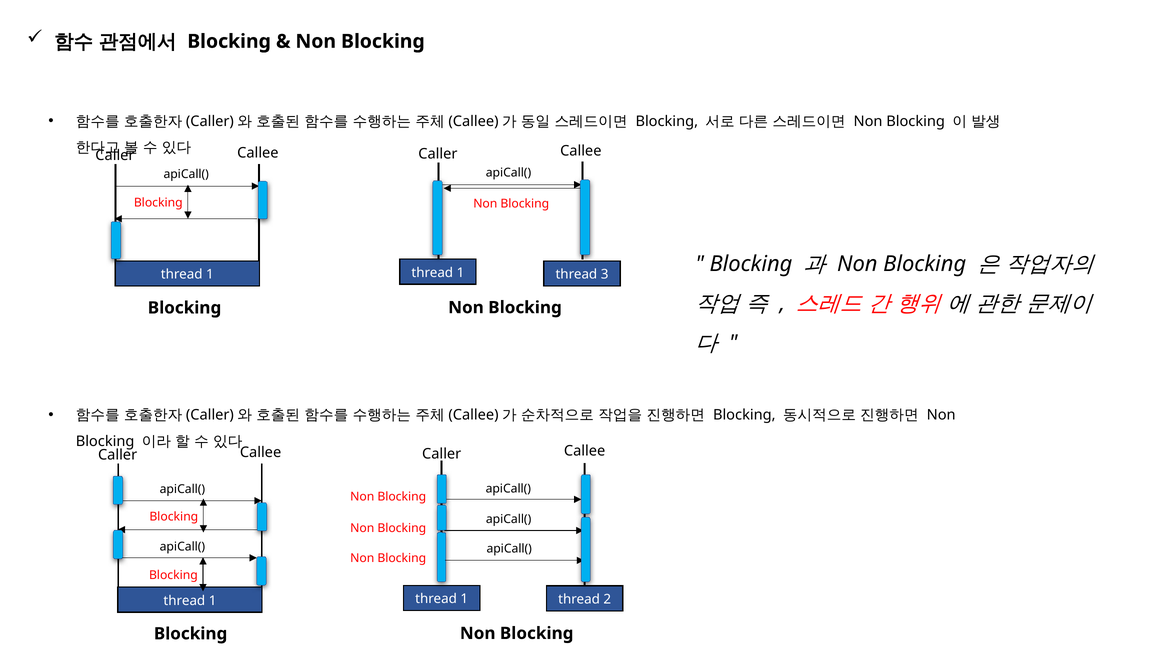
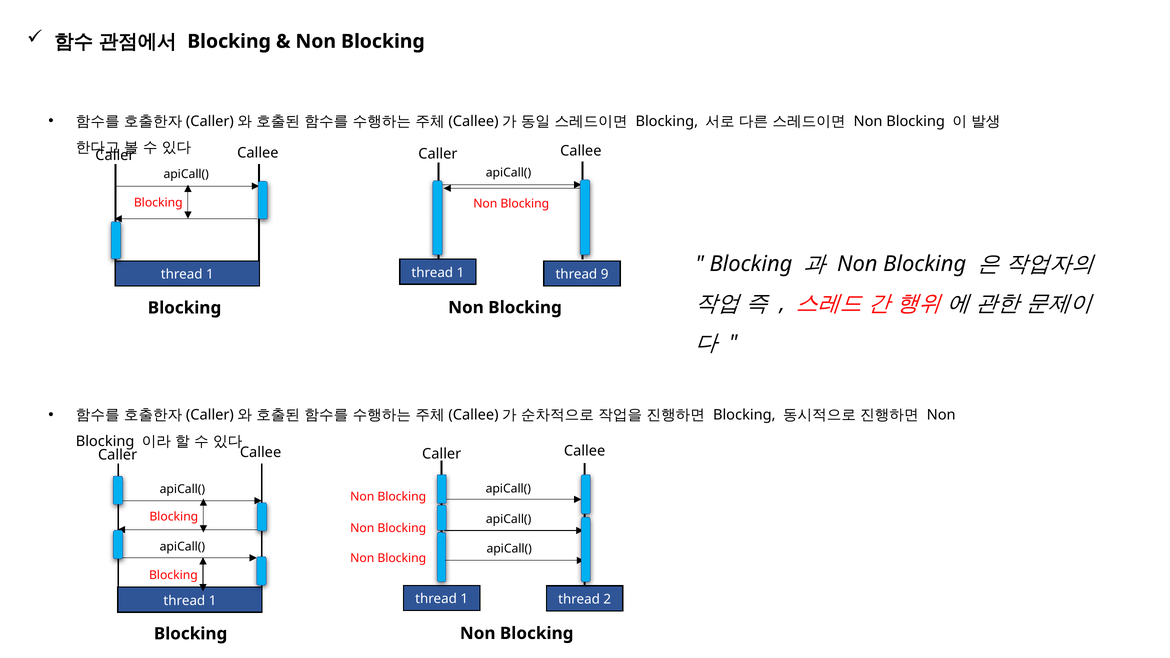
3: 3 -> 9 (605, 274)
